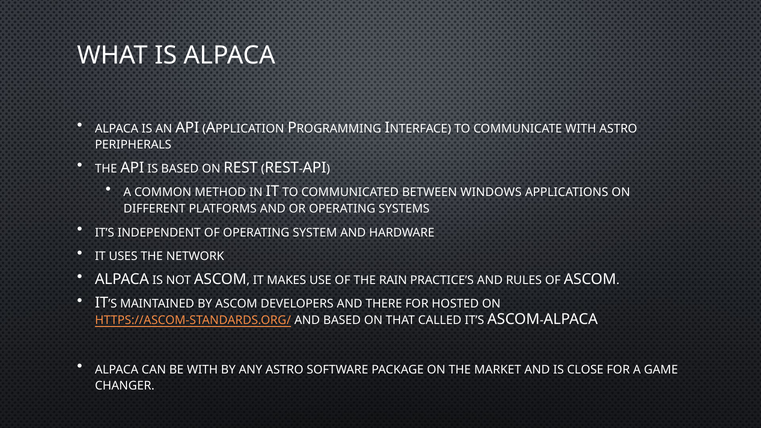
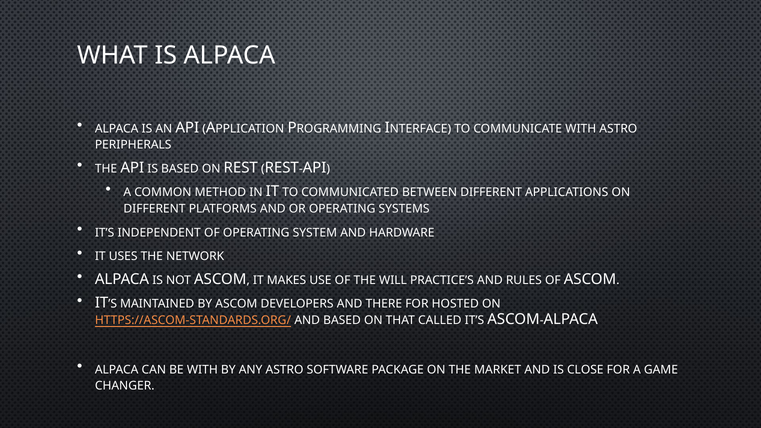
BETWEEN WINDOWS: WINDOWS -> DIFFERENT (491, 193)
RAIN: RAIN -> WILL (393, 280)
